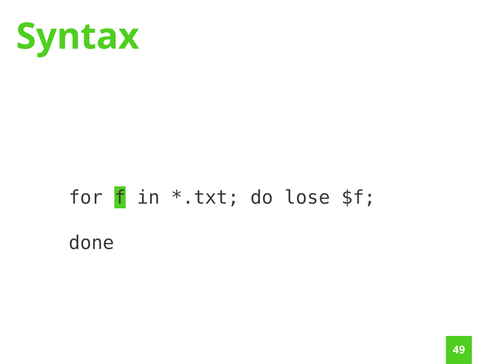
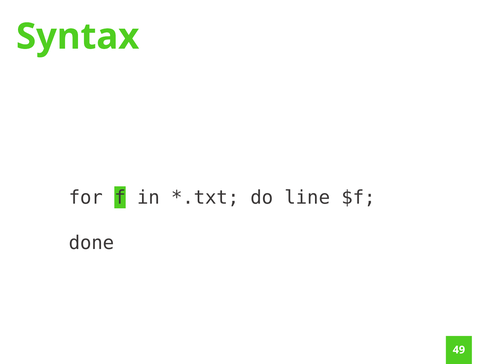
lose: lose -> line (307, 198)
